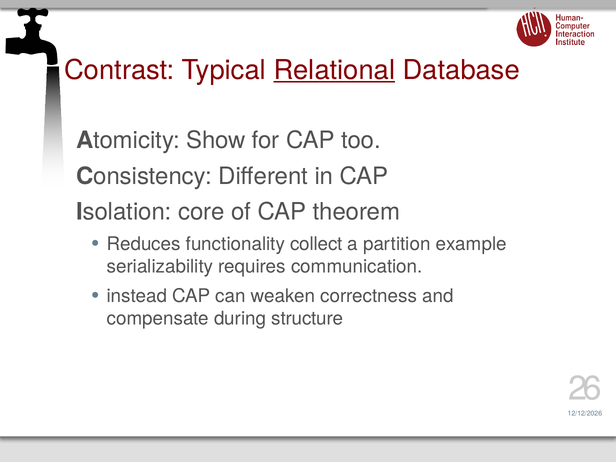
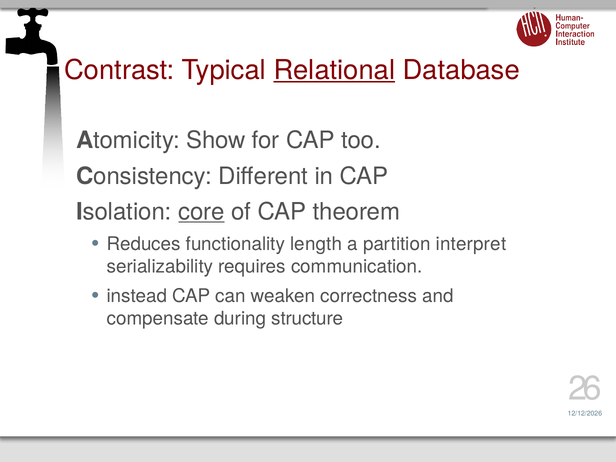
core underline: none -> present (201, 212)
collect: collect -> length (316, 244)
example: example -> interpret (471, 244)
